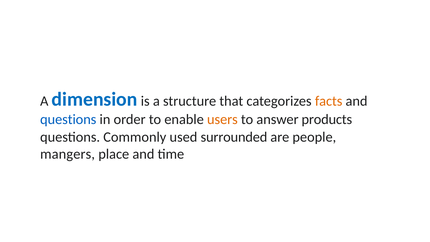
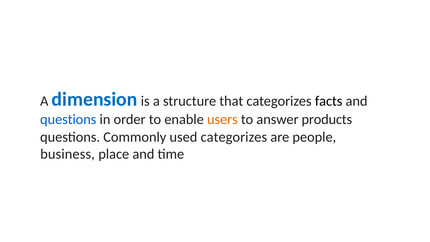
facts colour: orange -> black (329, 101)
used surrounded: surrounded -> categorizes (234, 137)
mangers: mangers -> business (68, 154)
